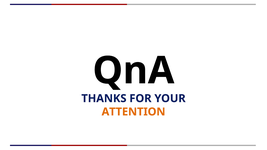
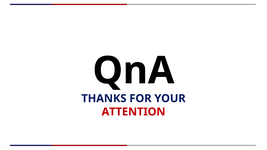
ATTENTION colour: orange -> red (134, 112)
